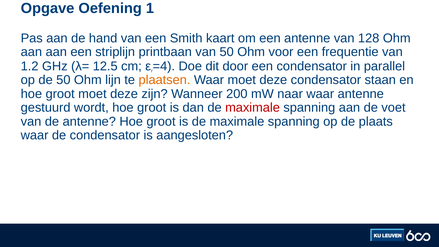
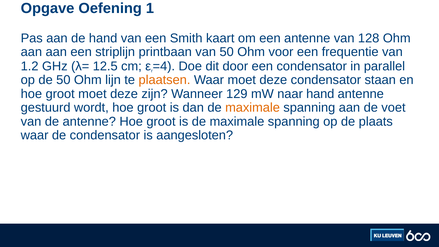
200: 200 -> 129 (237, 94)
naar waar: waar -> hand (320, 94)
maximale colour: red -> orange (253, 108)
